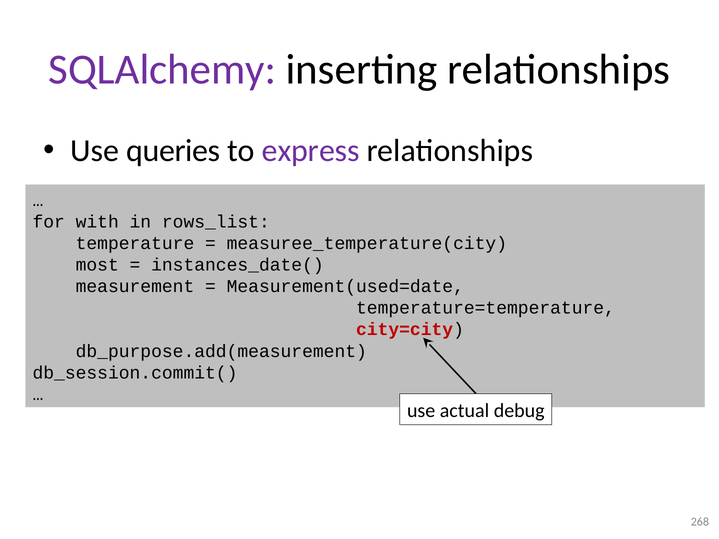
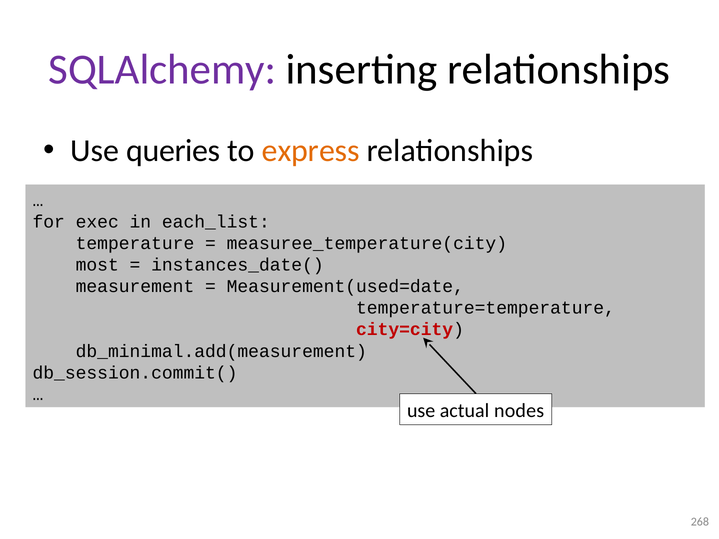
express colour: purple -> orange (311, 151)
with: with -> exec (97, 222)
rows_list: rows_list -> each_list (216, 222)
db_purpose.add(measurement: db_purpose.add(measurement -> db_minimal.add(measurement (221, 351)
debug: debug -> nodes (519, 411)
